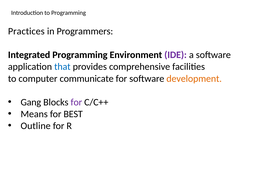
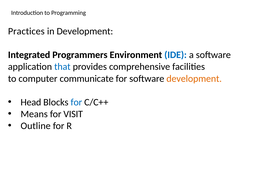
in Programmers: Programmers -> Development (85, 31)
Integrated Programming: Programming -> Programmers (80, 55)
IDE colour: purple -> blue (176, 55)
Gang: Gang -> Head (31, 102)
for colour: purple -> blue (76, 102)
BEST: BEST -> VISIT (73, 114)
